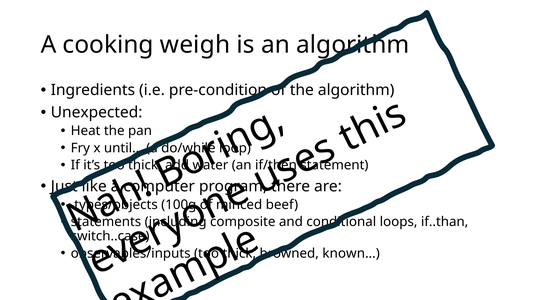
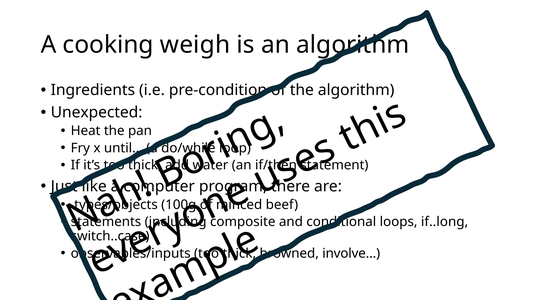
if..than: if..than -> if..long (445, 222)
known…: known… -> involve… (351, 254)
